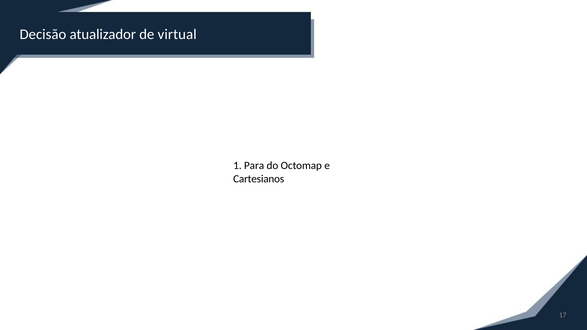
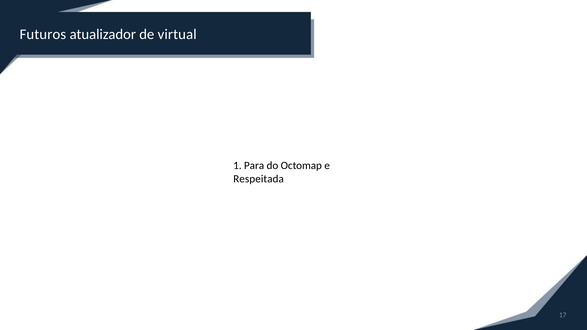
Decisão: Decisão -> Futuros (43, 34)
Cartesianos: Cartesianos -> Respeitada (259, 179)
